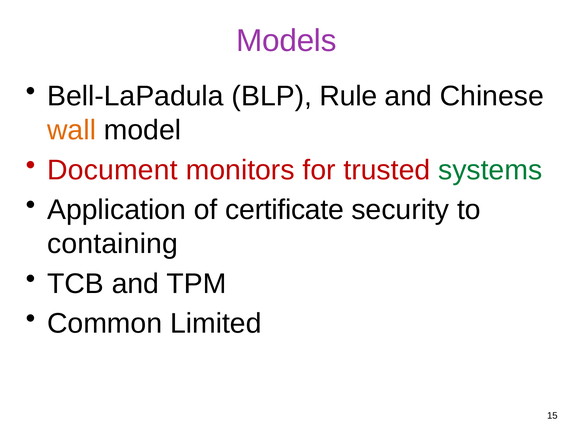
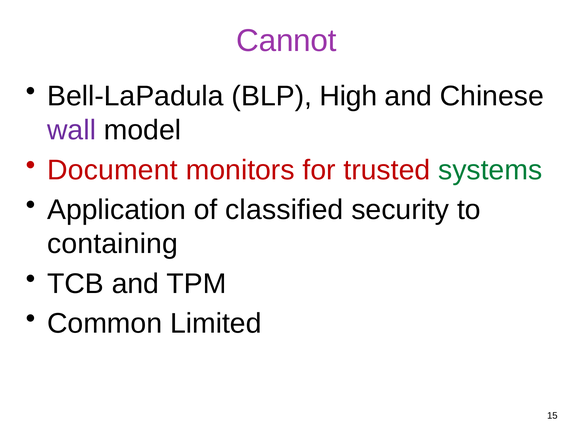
Models: Models -> Cannot (286, 41)
Rule: Rule -> High (348, 96)
wall colour: orange -> purple (72, 130)
certificate: certificate -> classified (284, 210)
